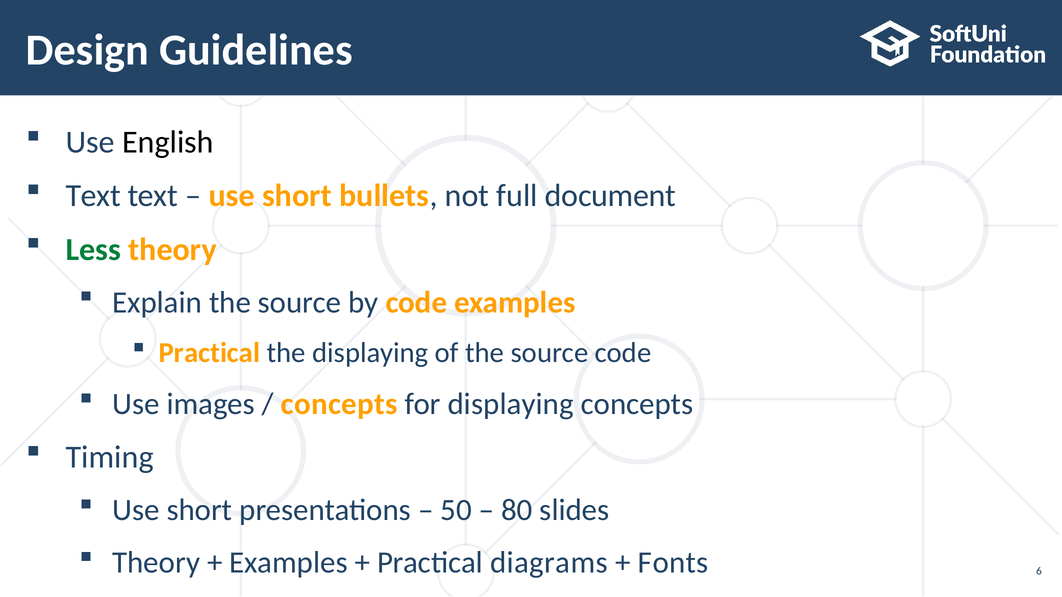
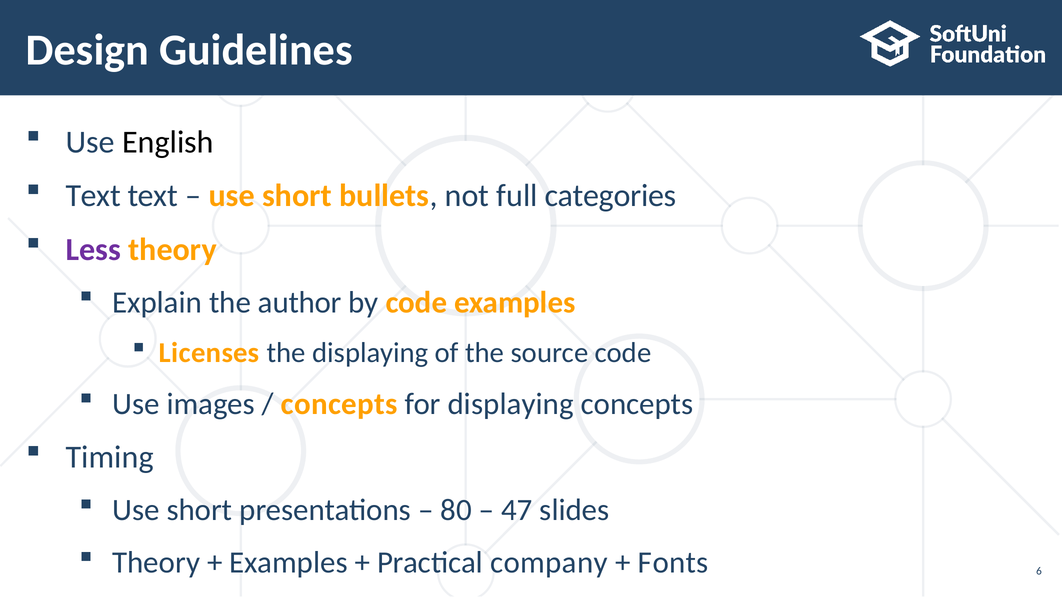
document: document -> categories (610, 196)
Less colour: green -> purple (93, 250)
Explain the source: source -> author (300, 303)
Practical: Practical -> Licenses (209, 353)
50: 50 -> 80 (456, 510)
80: 80 -> 47 (517, 510)
diagrams: diagrams -> company (549, 563)
